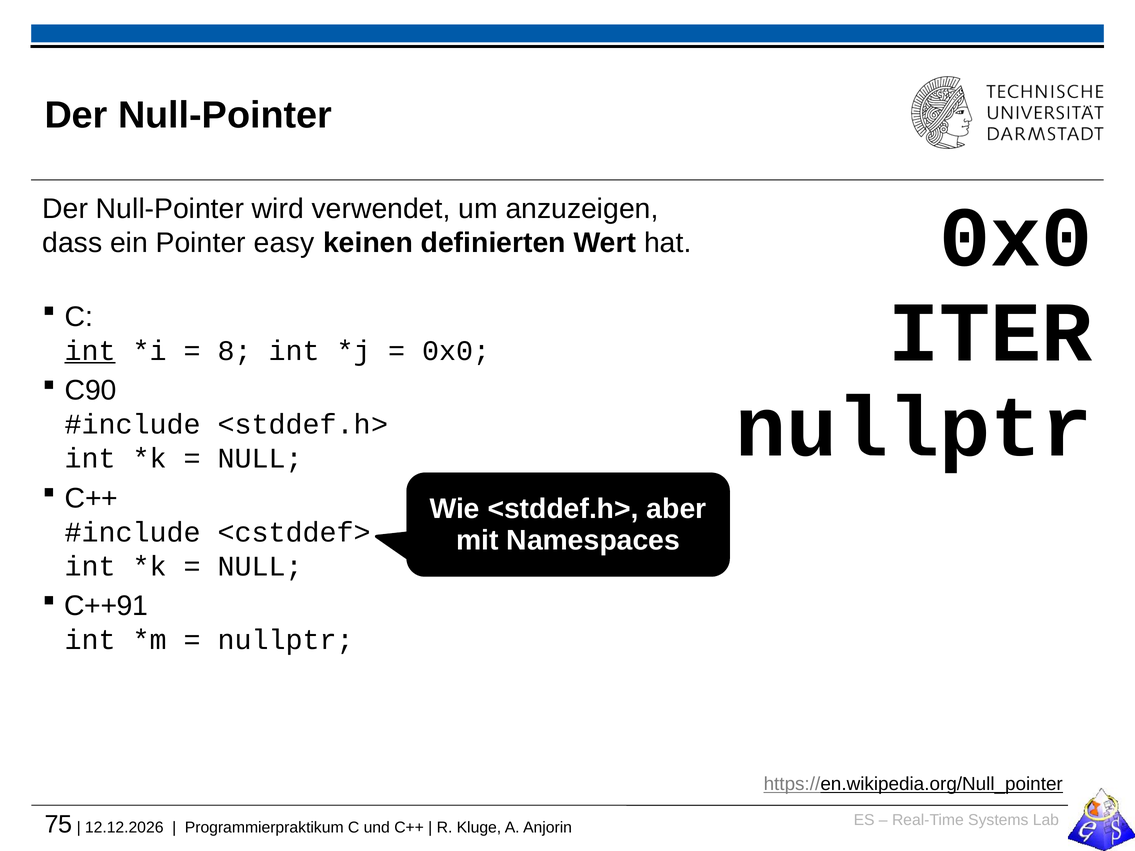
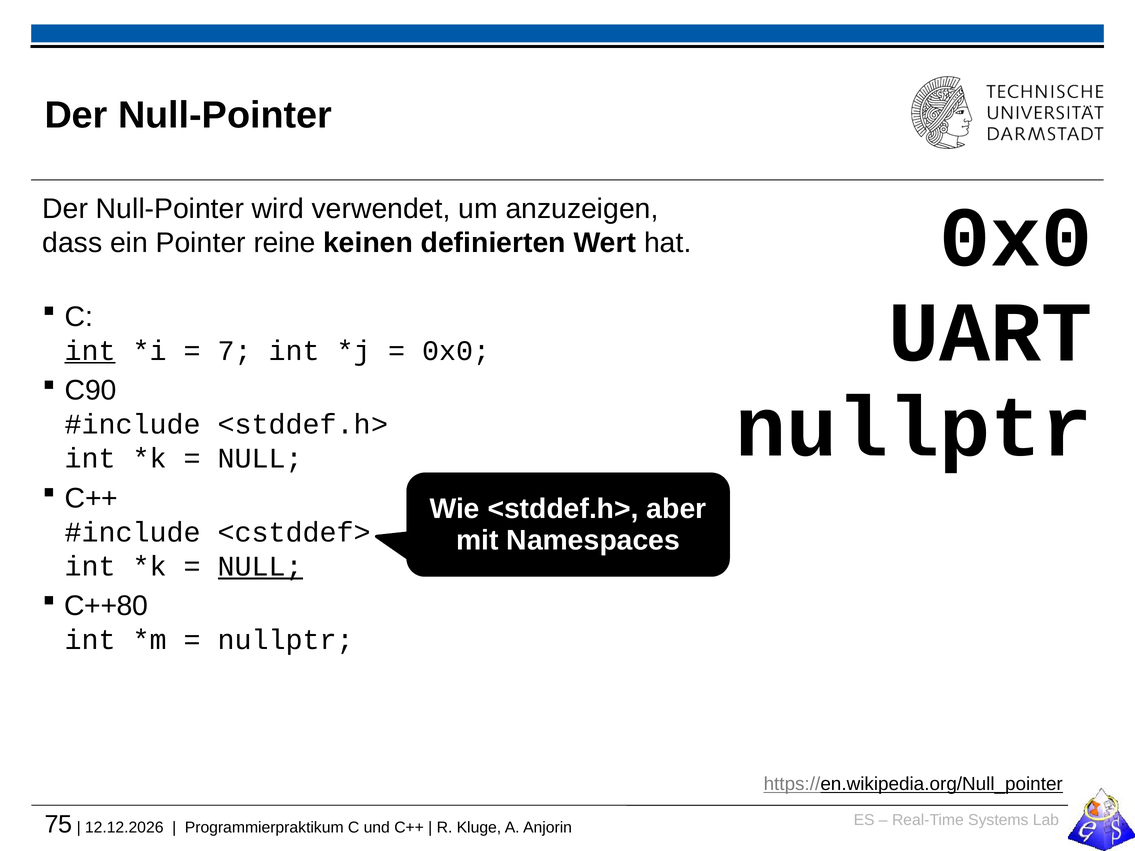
easy: easy -> reine (284, 243)
ITER: ITER -> UART (990, 333)
8: 8 -> 7 (235, 351)
NULL underline: none -> present (260, 566)
C++91: C++91 -> C++80 (106, 606)
